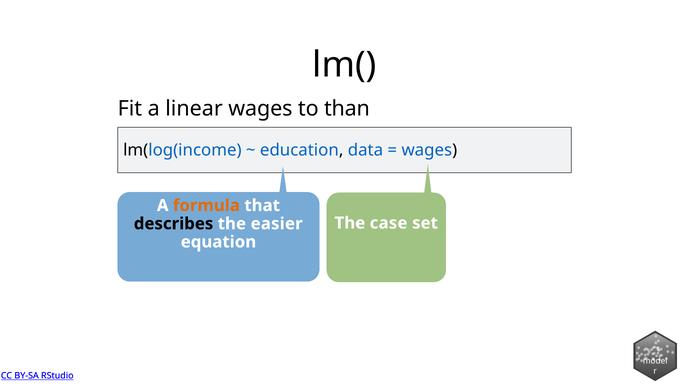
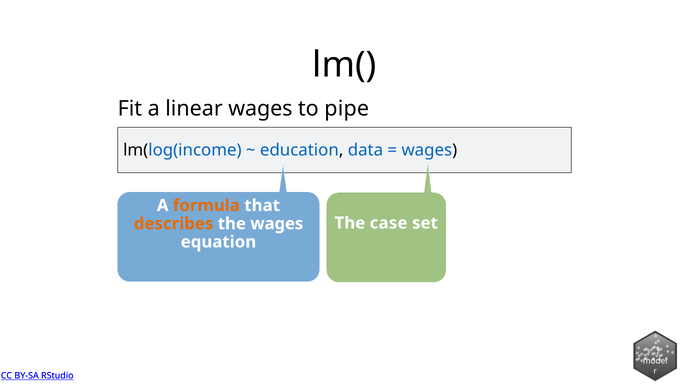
than: than -> pipe (347, 109)
describes colour: black -> orange (174, 224)
the easier: easier -> wages (277, 224)
